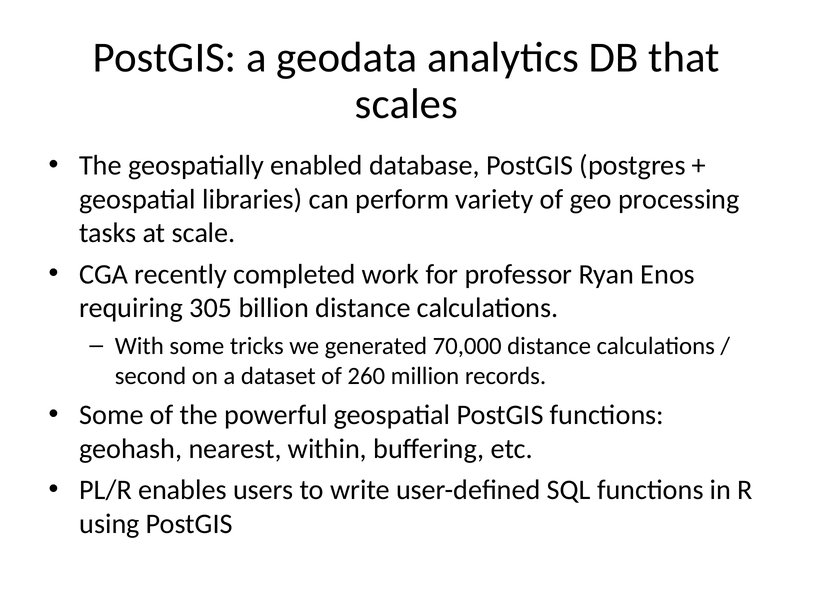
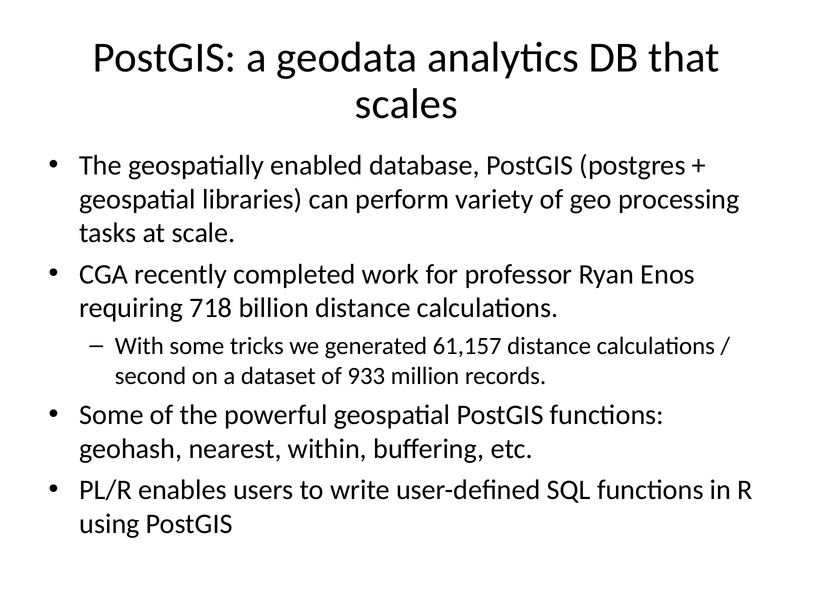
305: 305 -> 718 (211, 308)
70,000: 70,000 -> 61,157 (467, 346)
260: 260 -> 933 (366, 376)
